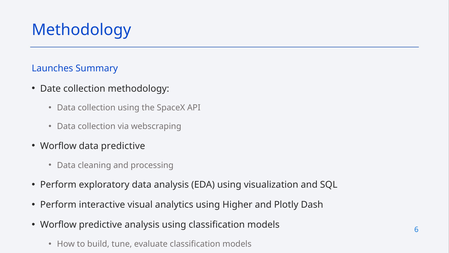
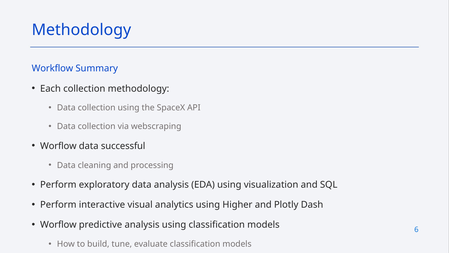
Launches: Launches -> Workflow (52, 68)
Date: Date -> Each (50, 88)
data predictive: predictive -> successful (123, 146)
